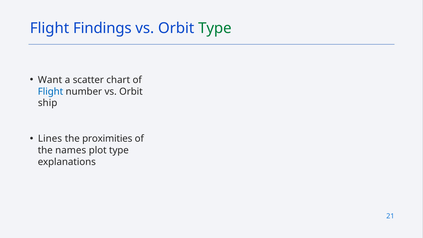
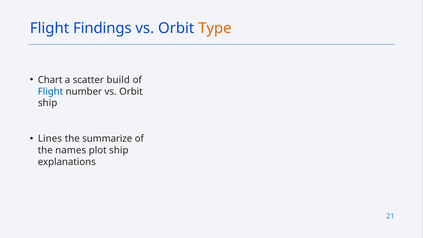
Type colour: green -> orange (215, 28)
Want: Want -> Chart (50, 80)
chart: chart -> build (118, 80)
proximities: proximities -> summarize (107, 139)
plot type: type -> ship (119, 150)
